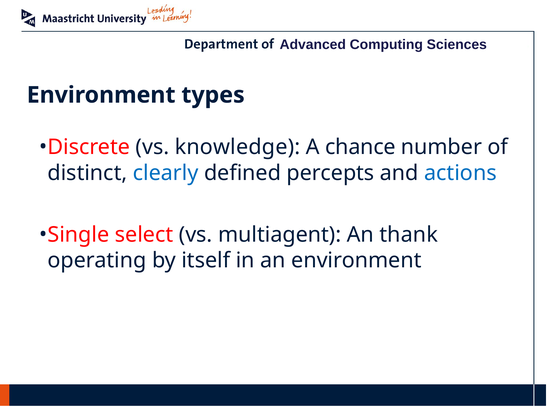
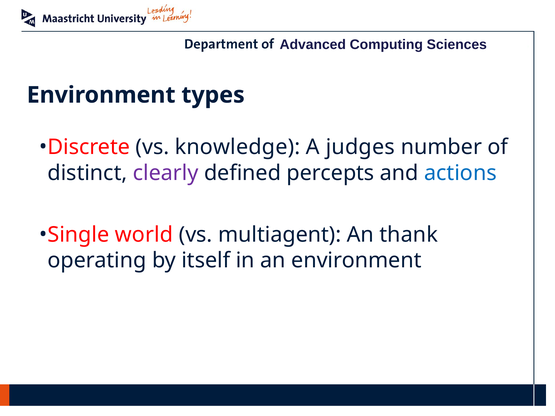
chance: chance -> judges (360, 147)
clearly colour: blue -> purple (166, 173)
select: select -> world (144, 235)
